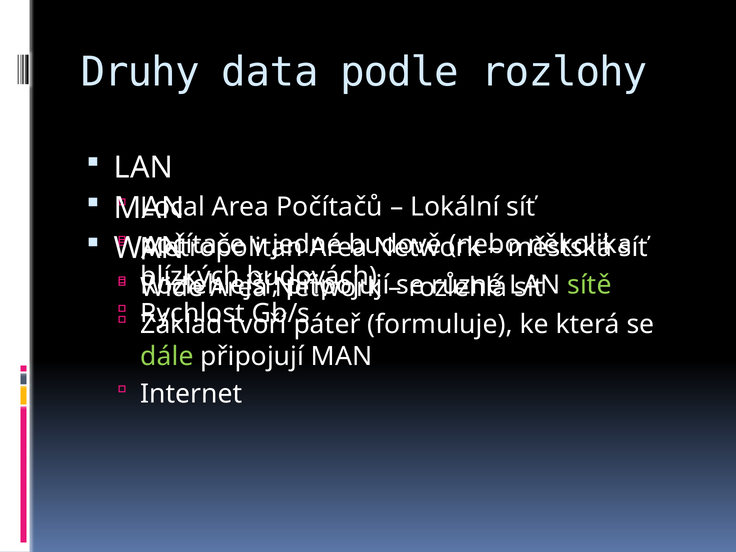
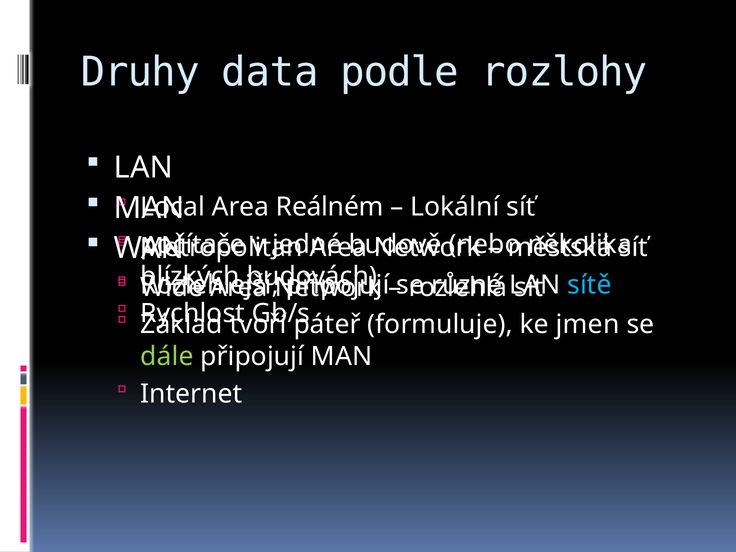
Počítačů: Počítačů -> Reálném (330, 207)
sítě colour: light green -> light blue (589, 285)
která: která -> jmen (588, 325)
